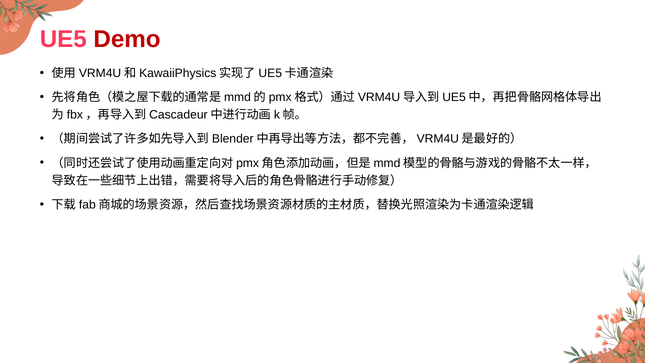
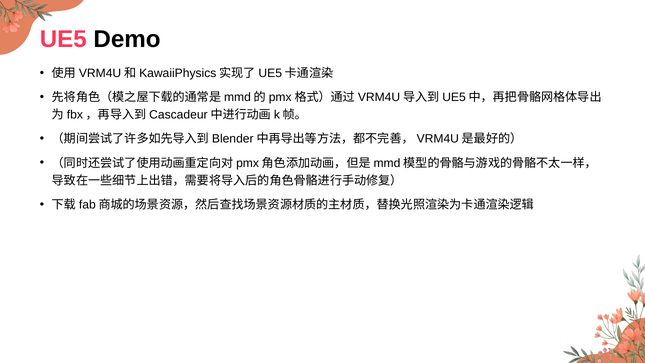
Demo colour: red -> black (127, 39)
